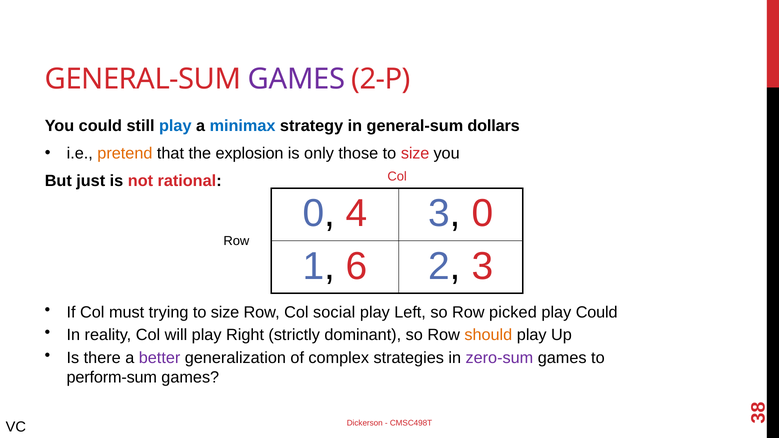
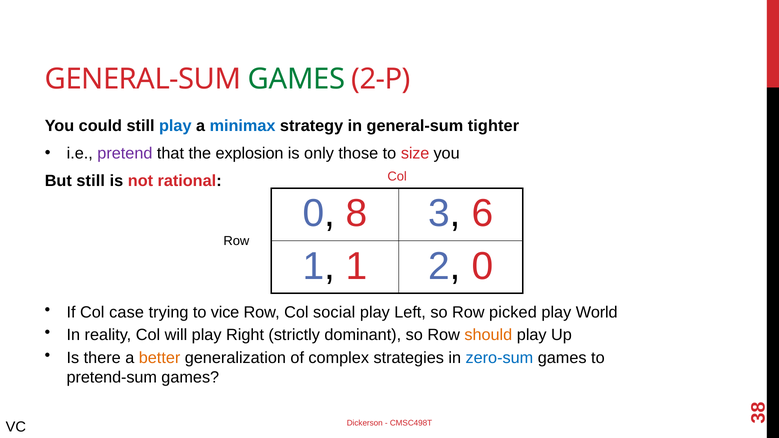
GAMES colour: purple -> green (296, 79)
dollars: dollars -> tighter (493, 126)
pretend colour: orange -> purple (125, 153)
But just: just -> still (91, 181)
0 4: 4 -> 8 (357, 214)
3 0: 0 -> 6 (482, 214)
1 6: 6 -> 1 (357, 266)
2 3: 3 -> 0 (482, 266)
must: must -> case (127, 312)
trying to size: size -> vice (225, 312)
play Could: Could -> World (597, 312)
better colour: purple -> orange (160, 358)
zero-sum colour: purple -> blue (499, 358)
perform-sum: perform-sum -> pretend-sum (112, 377)
